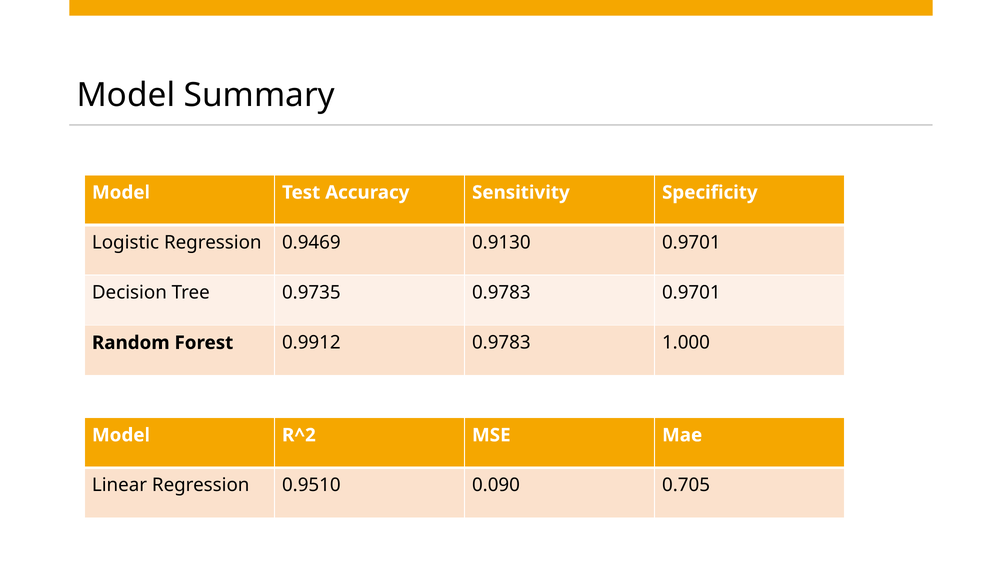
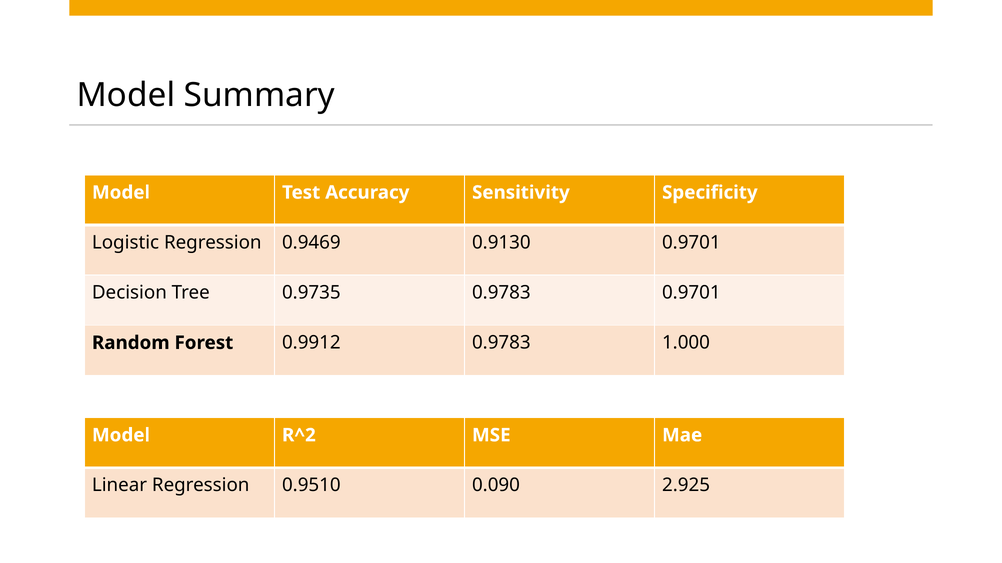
0.705: 0.705 -> 2.925 (686, 486)
